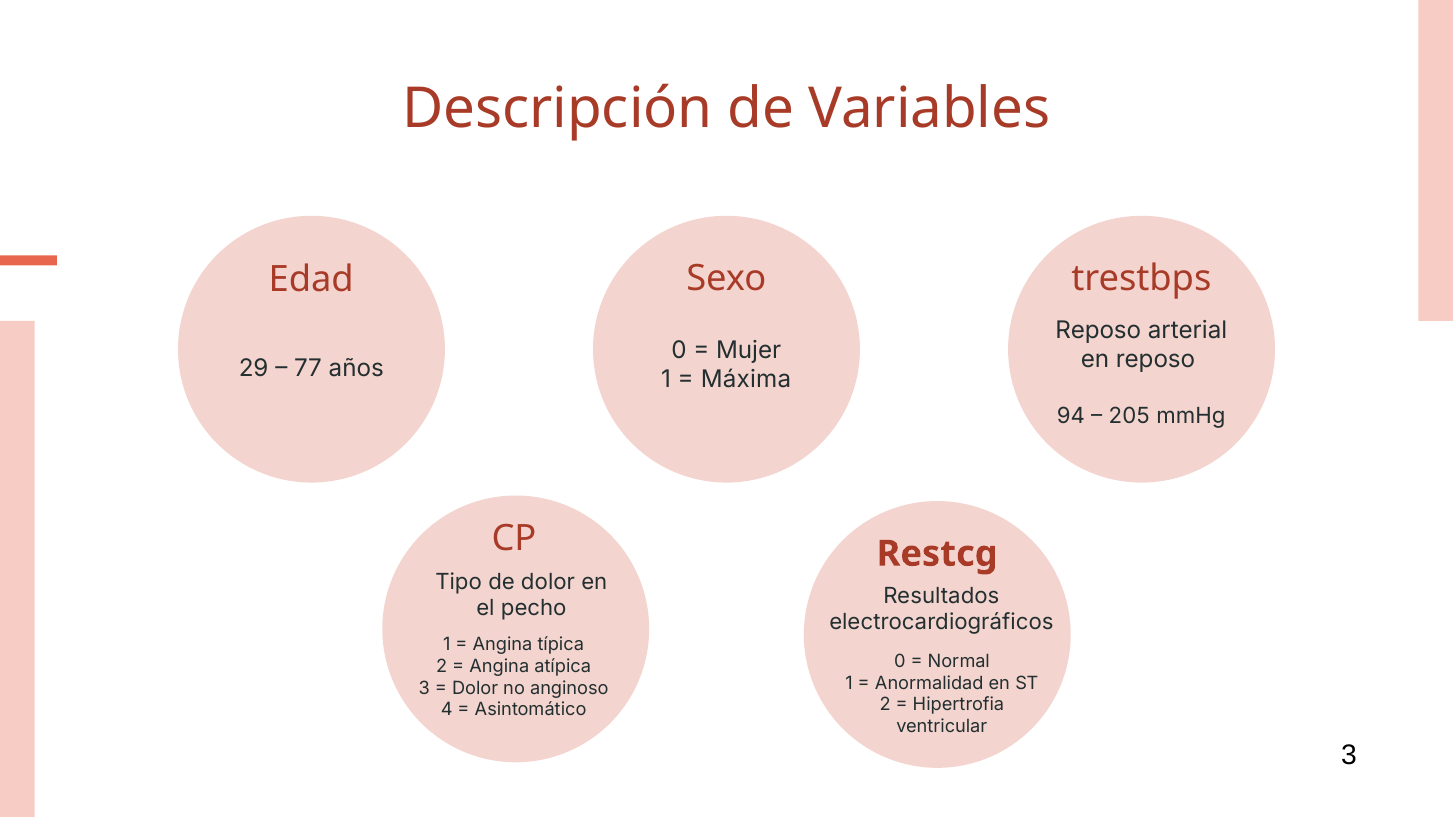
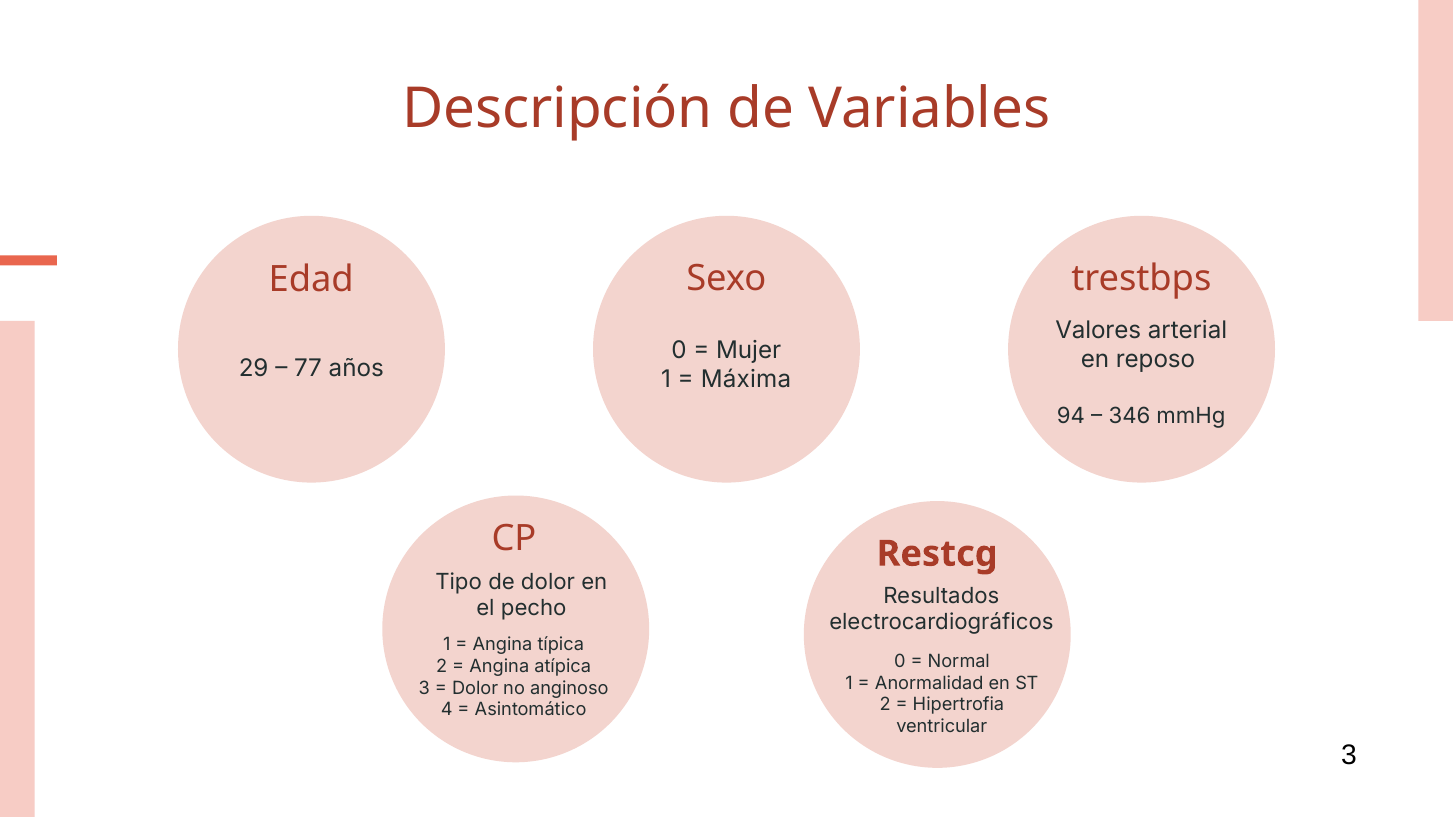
Reposo: Reposo -> Valores (1098, 330)
205: 205 -> 346 (1129, 416)
